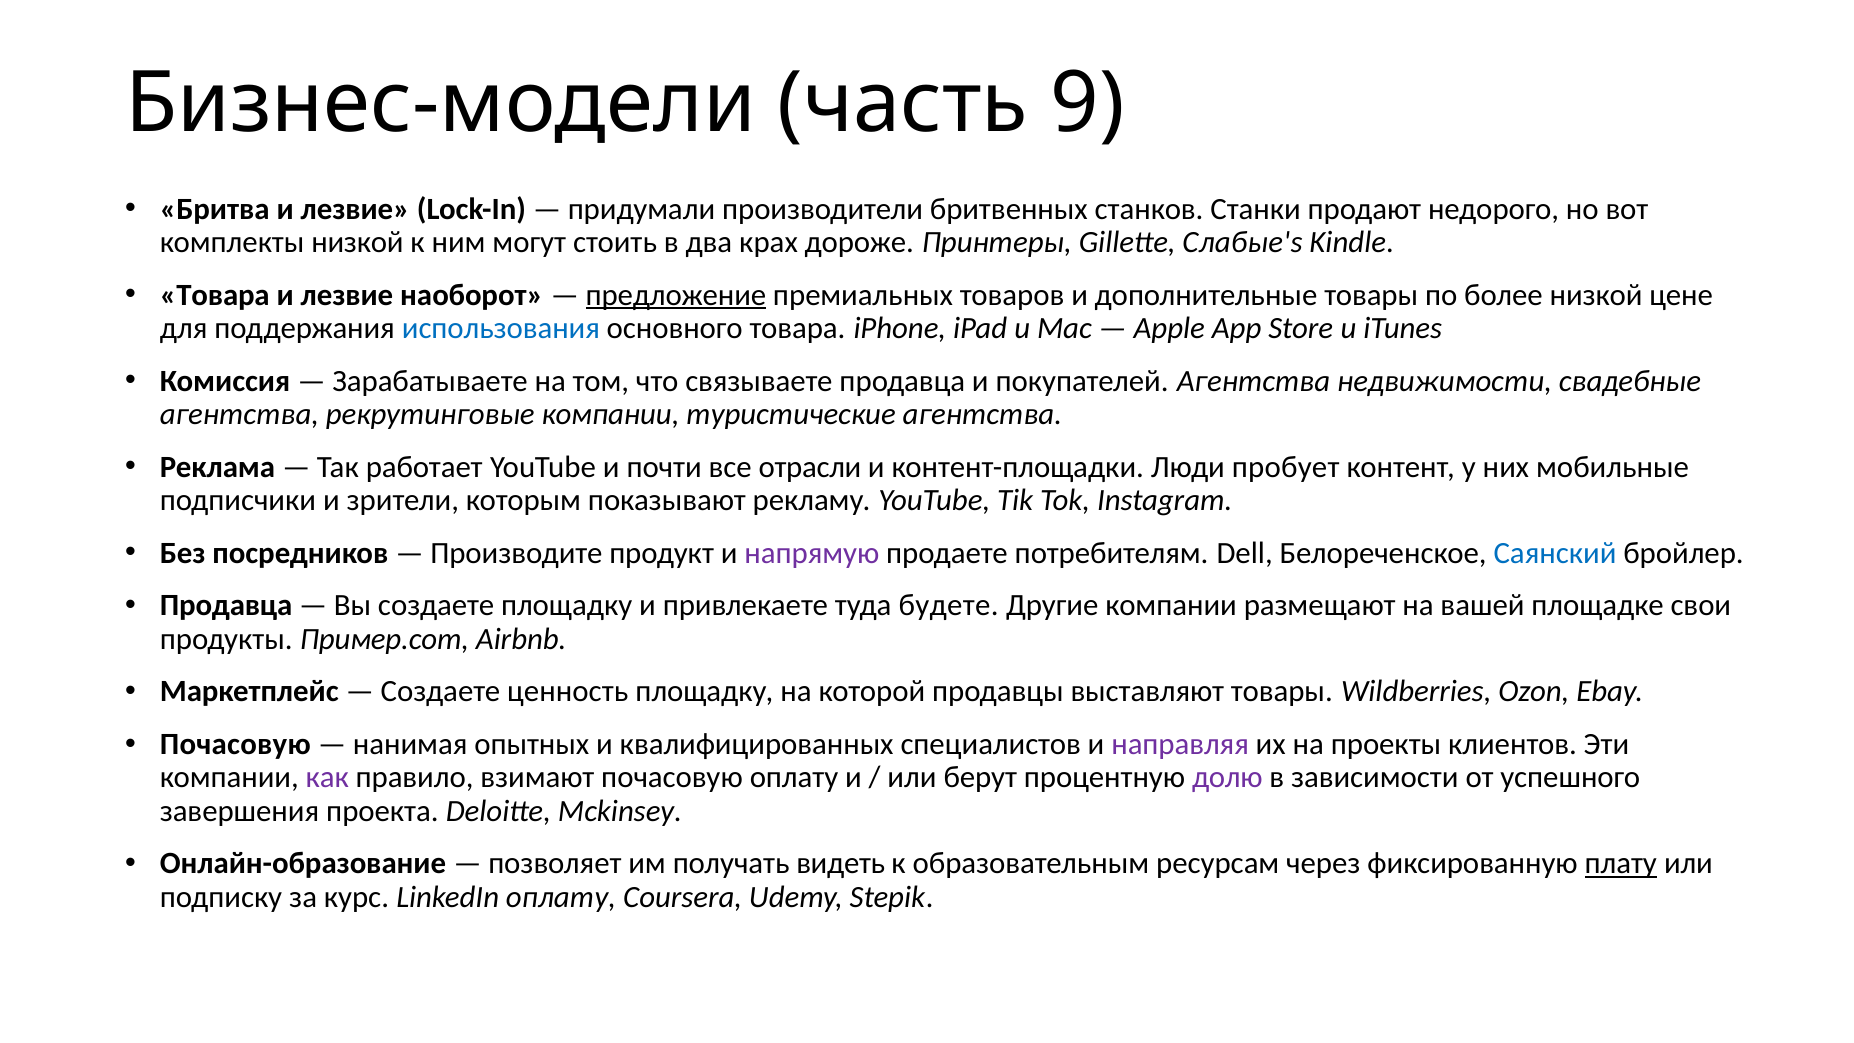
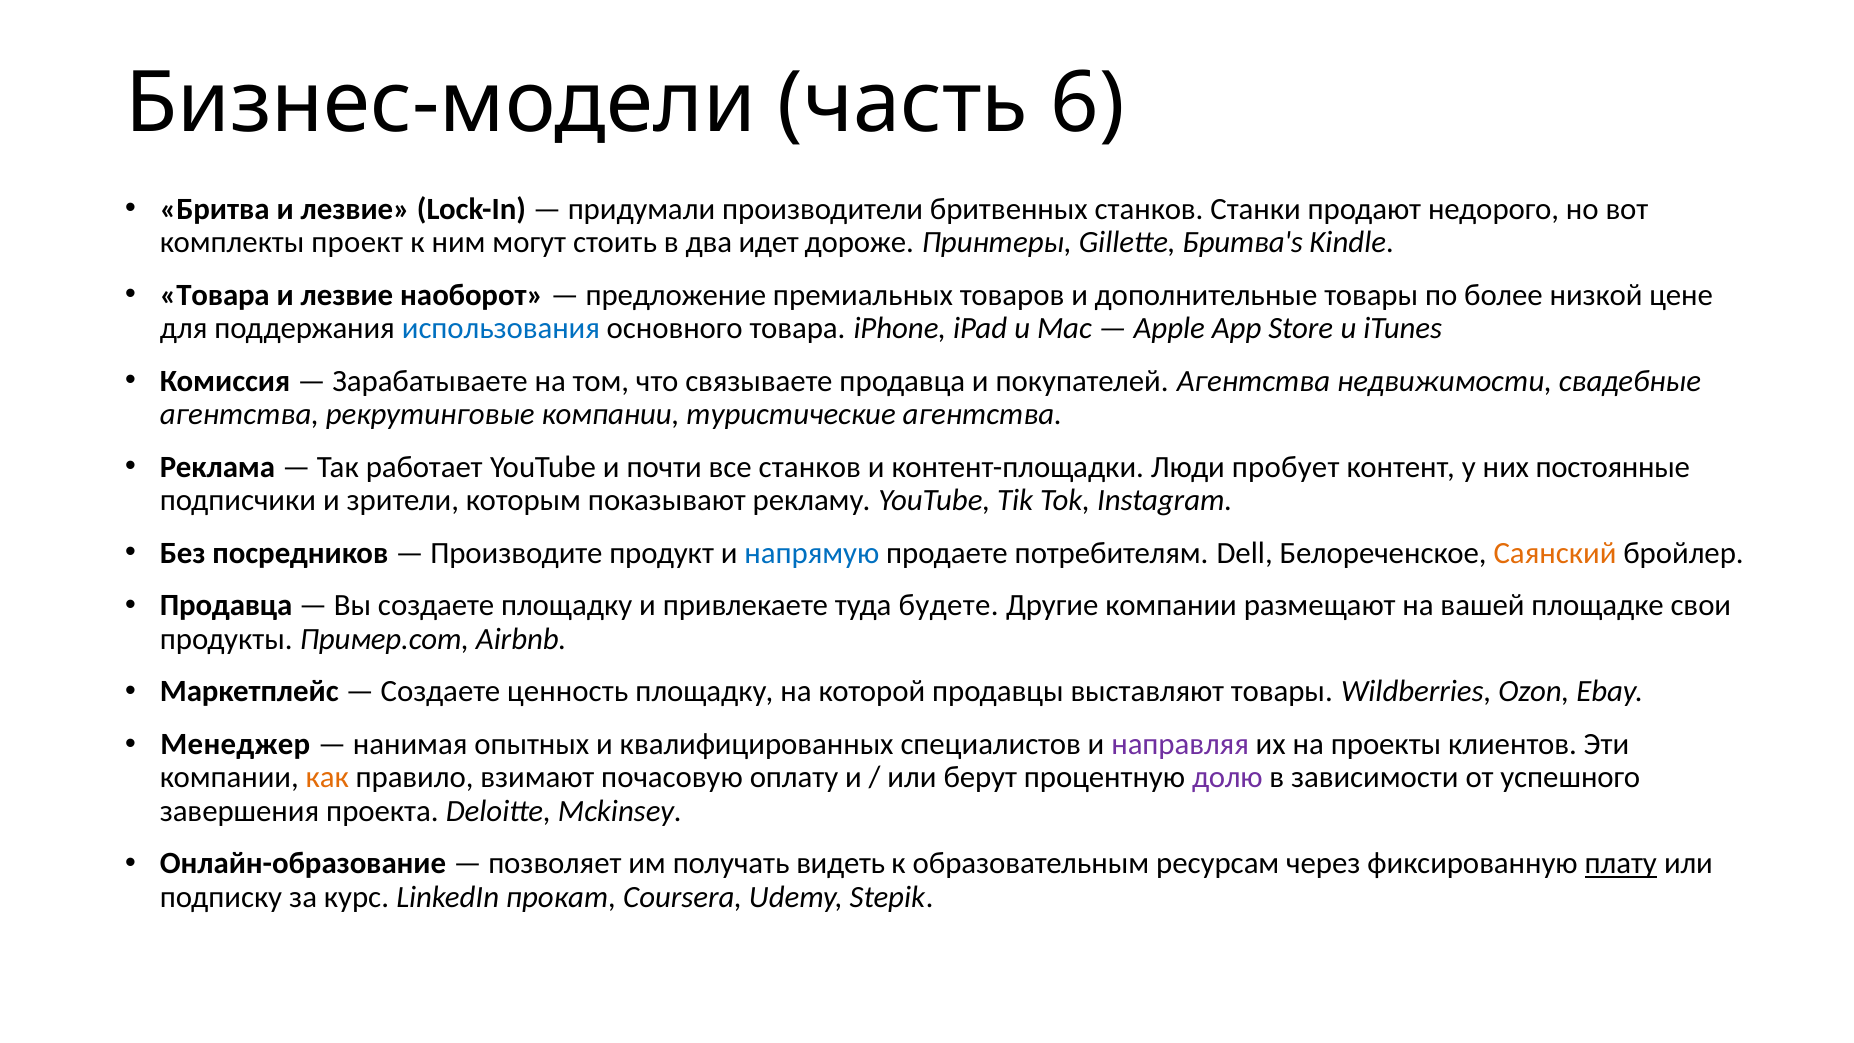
9: 9 -> 6 (1088, 103)
комплекты низкой: низкой -> проект (357, 242)
крах: крах -> идет (769, 242)
Слабые's: Слабые's -> Бритва's (1243, 242)
предложение underline: present -> none (676, 295)
все отрасли: отрасли -> станков (810, 467)
мобильные: мобильные -> постоянные (1613, 467)
напрямую colour: purple -> blue (812, 553)
Саянский colour: blue -> orange (1555, 553)
Почасовую: Почасовую -> Менеджер (235, 744)
как colour: purple -> orange (327, 778)
LinkedIn оплату: оплату -> прокат (561, 897)
